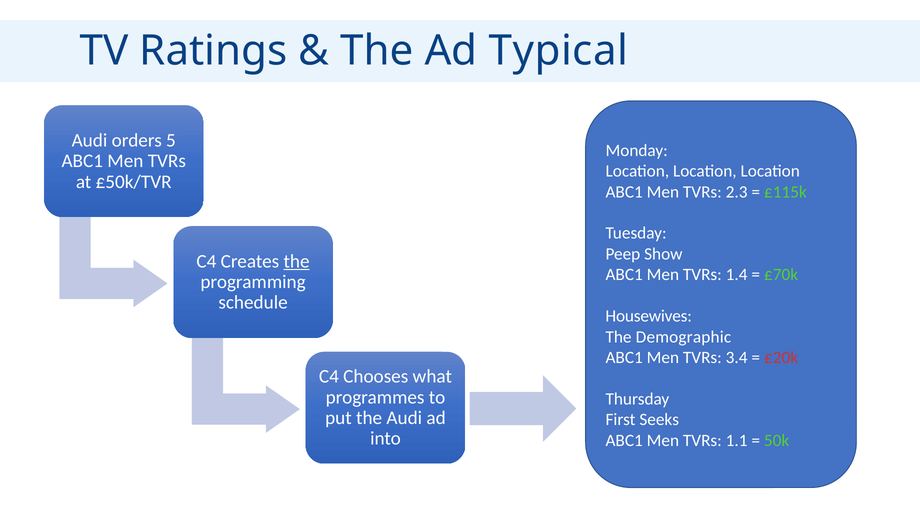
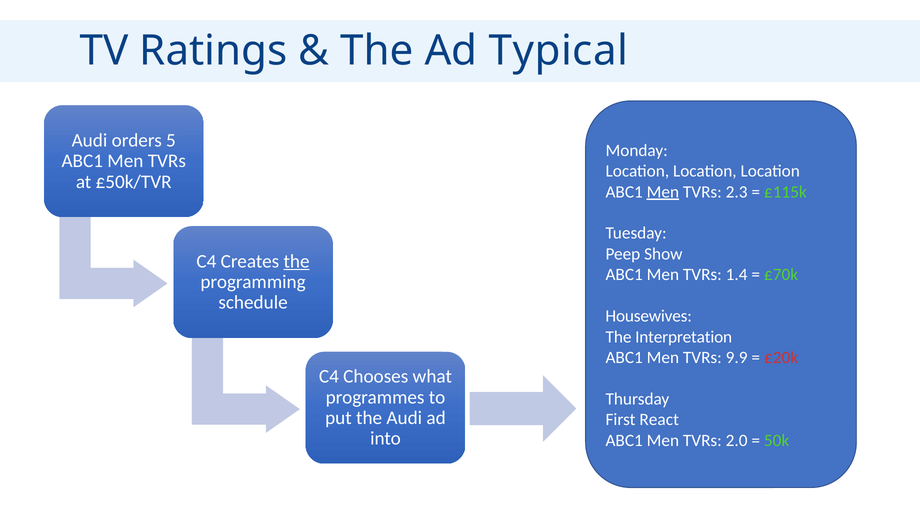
Men underline: none -> present (663, 192)
Demographic: Demographic -> Interpretation (684, 337)
3.4: 3.4 -> 9.9 (737, 357)
Seeks: Seeks -> React (659, 419)
1.1: 1.1 -> 2.0 (737, 440)
